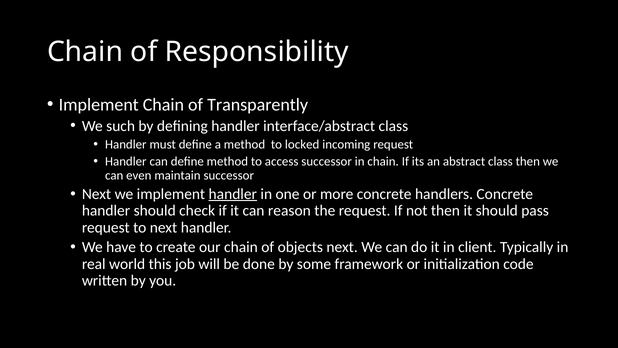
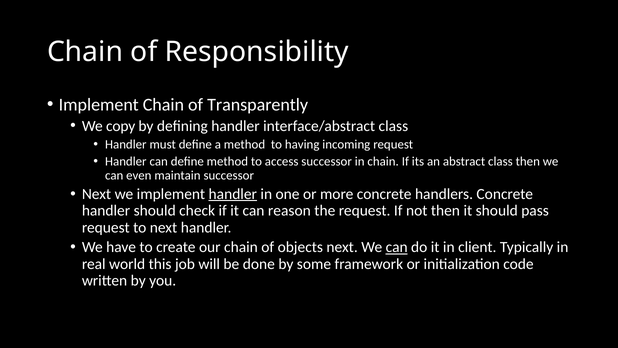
such: such -> copy (121, 126)
locked: locked -> having (302, 144)
can underline: none -> present (397, 247)
